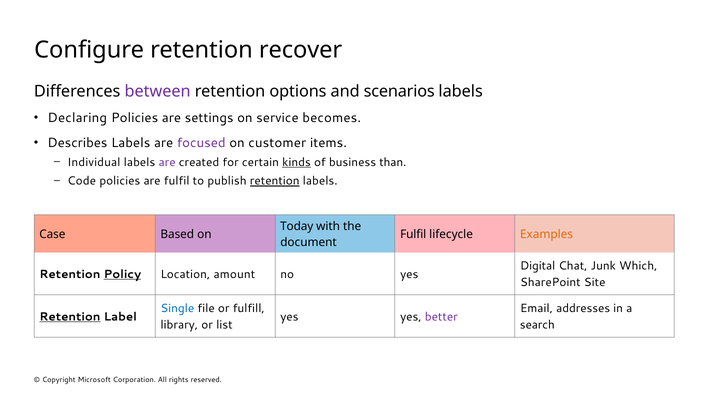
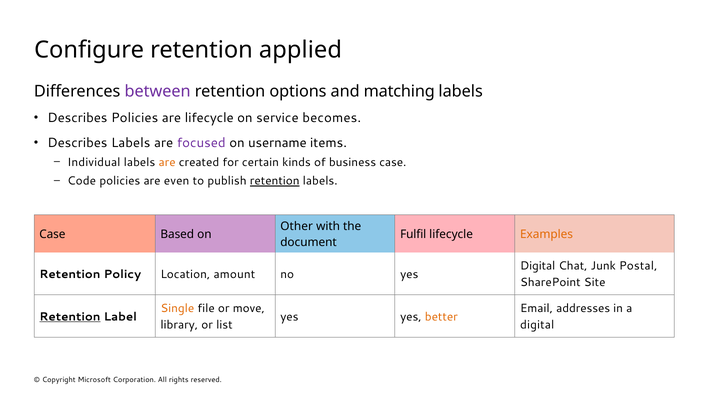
recover: recover -> applied (300, 50)
scenarios: scenarios -> matching (399, 92)
Declaring: Declaring -> Describes (77, 118)
are settings: settings -> lifecycle (209, 118)
customer: customer -> username (277, 143)
are colour: purple -> orange (167, 162)
kinds underline: present -> none (297, 162)
business than: than -> case (393, 162)
are fulfil: fulfil -> even (177, 181)
Today: Today -> Other (297, 226)
Which: Which -> Postal (638, 266)
Policy underline: present -> none (122, 274)
Single colour: blue -> orange (177, 308)
fulfill: fulfill -> move (249, 308)
better colour: purple -> orange (441, 317)
search: search -> digital (537, 325)
